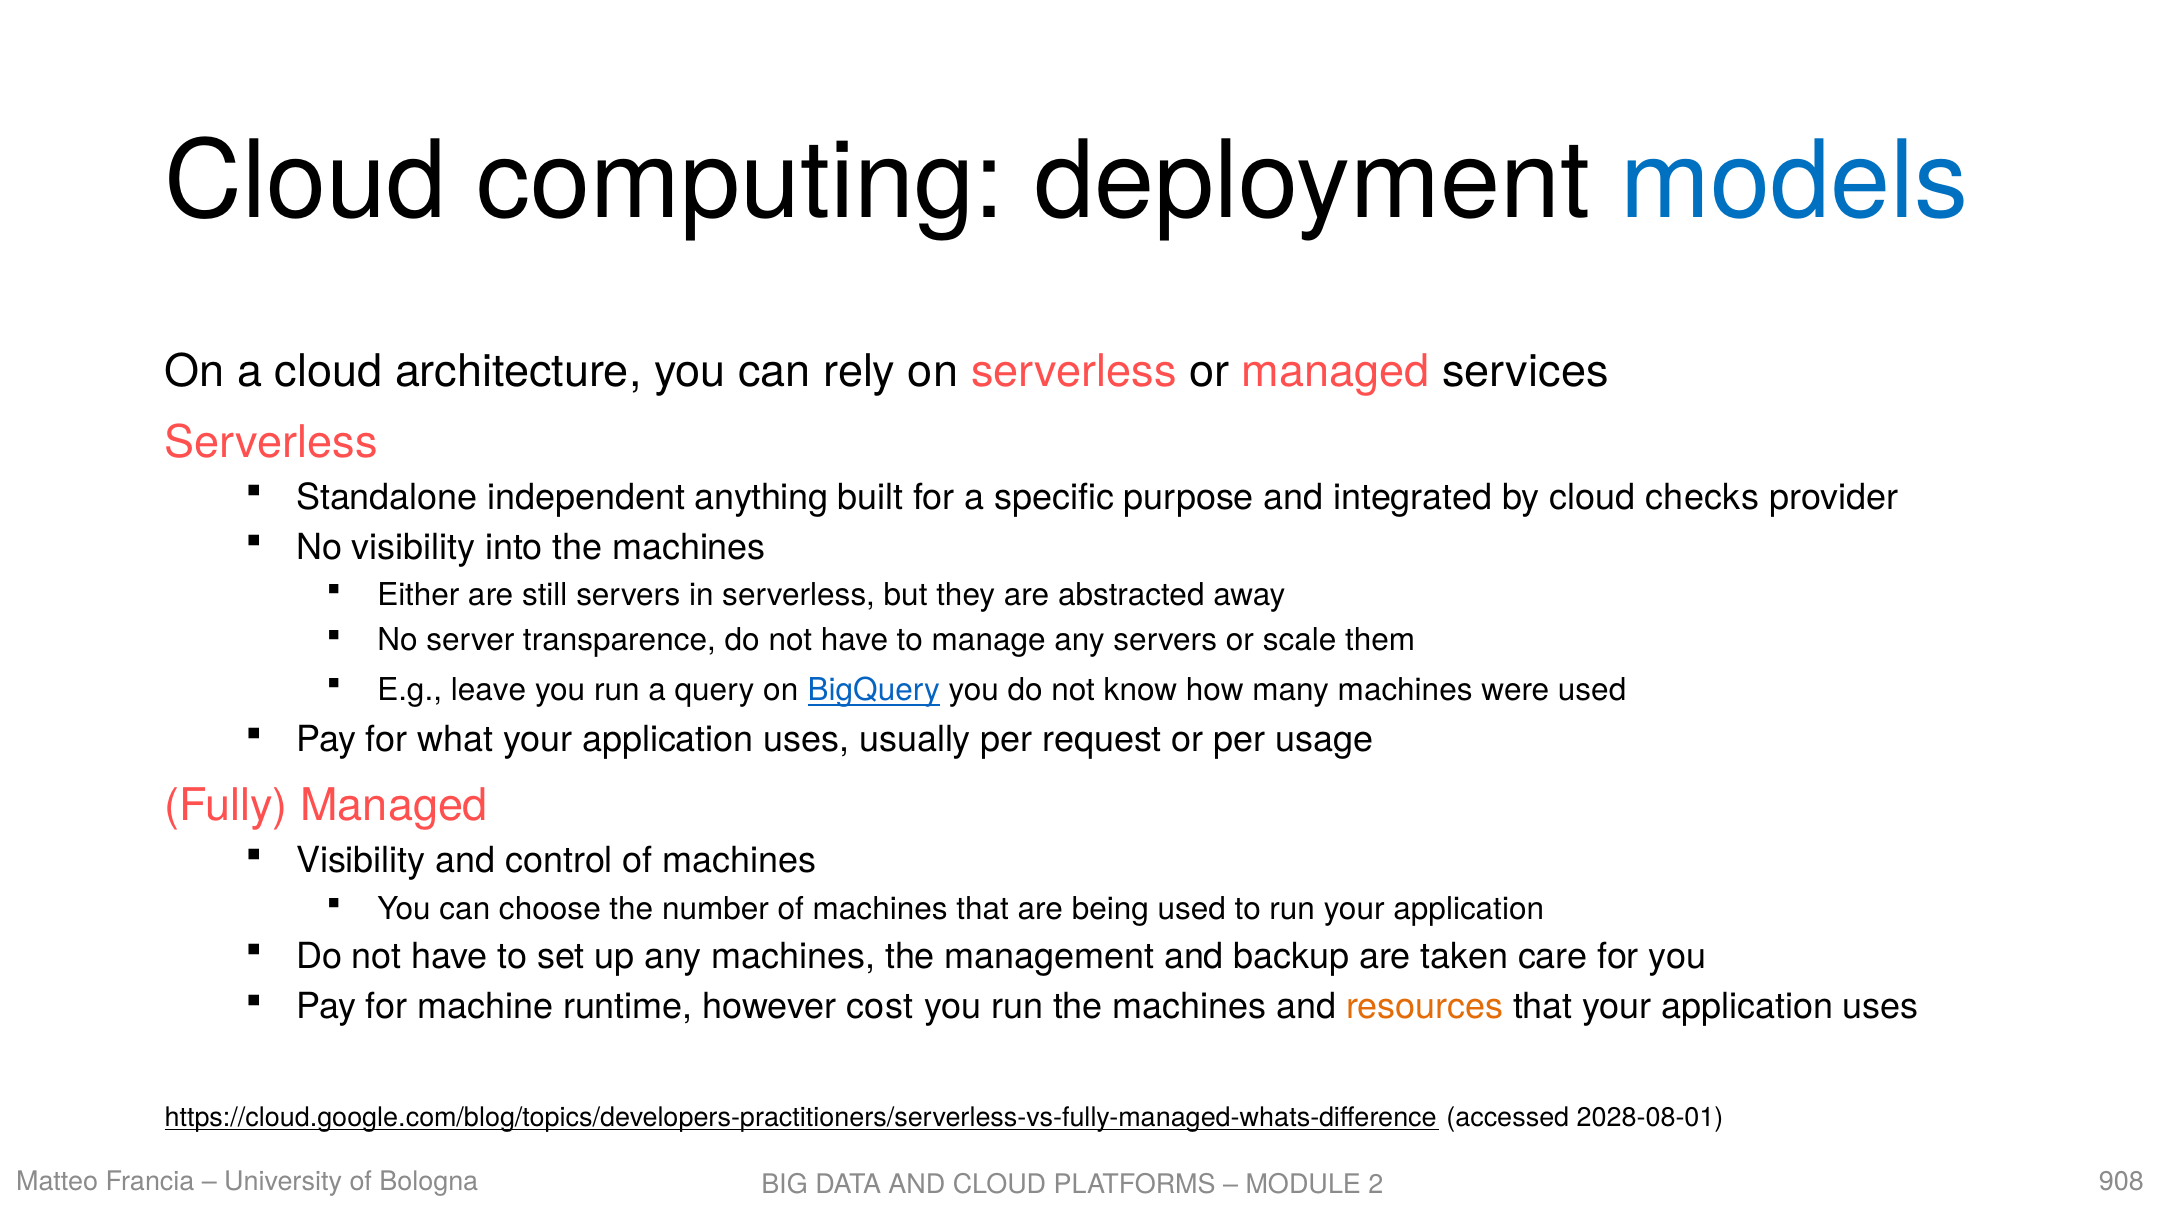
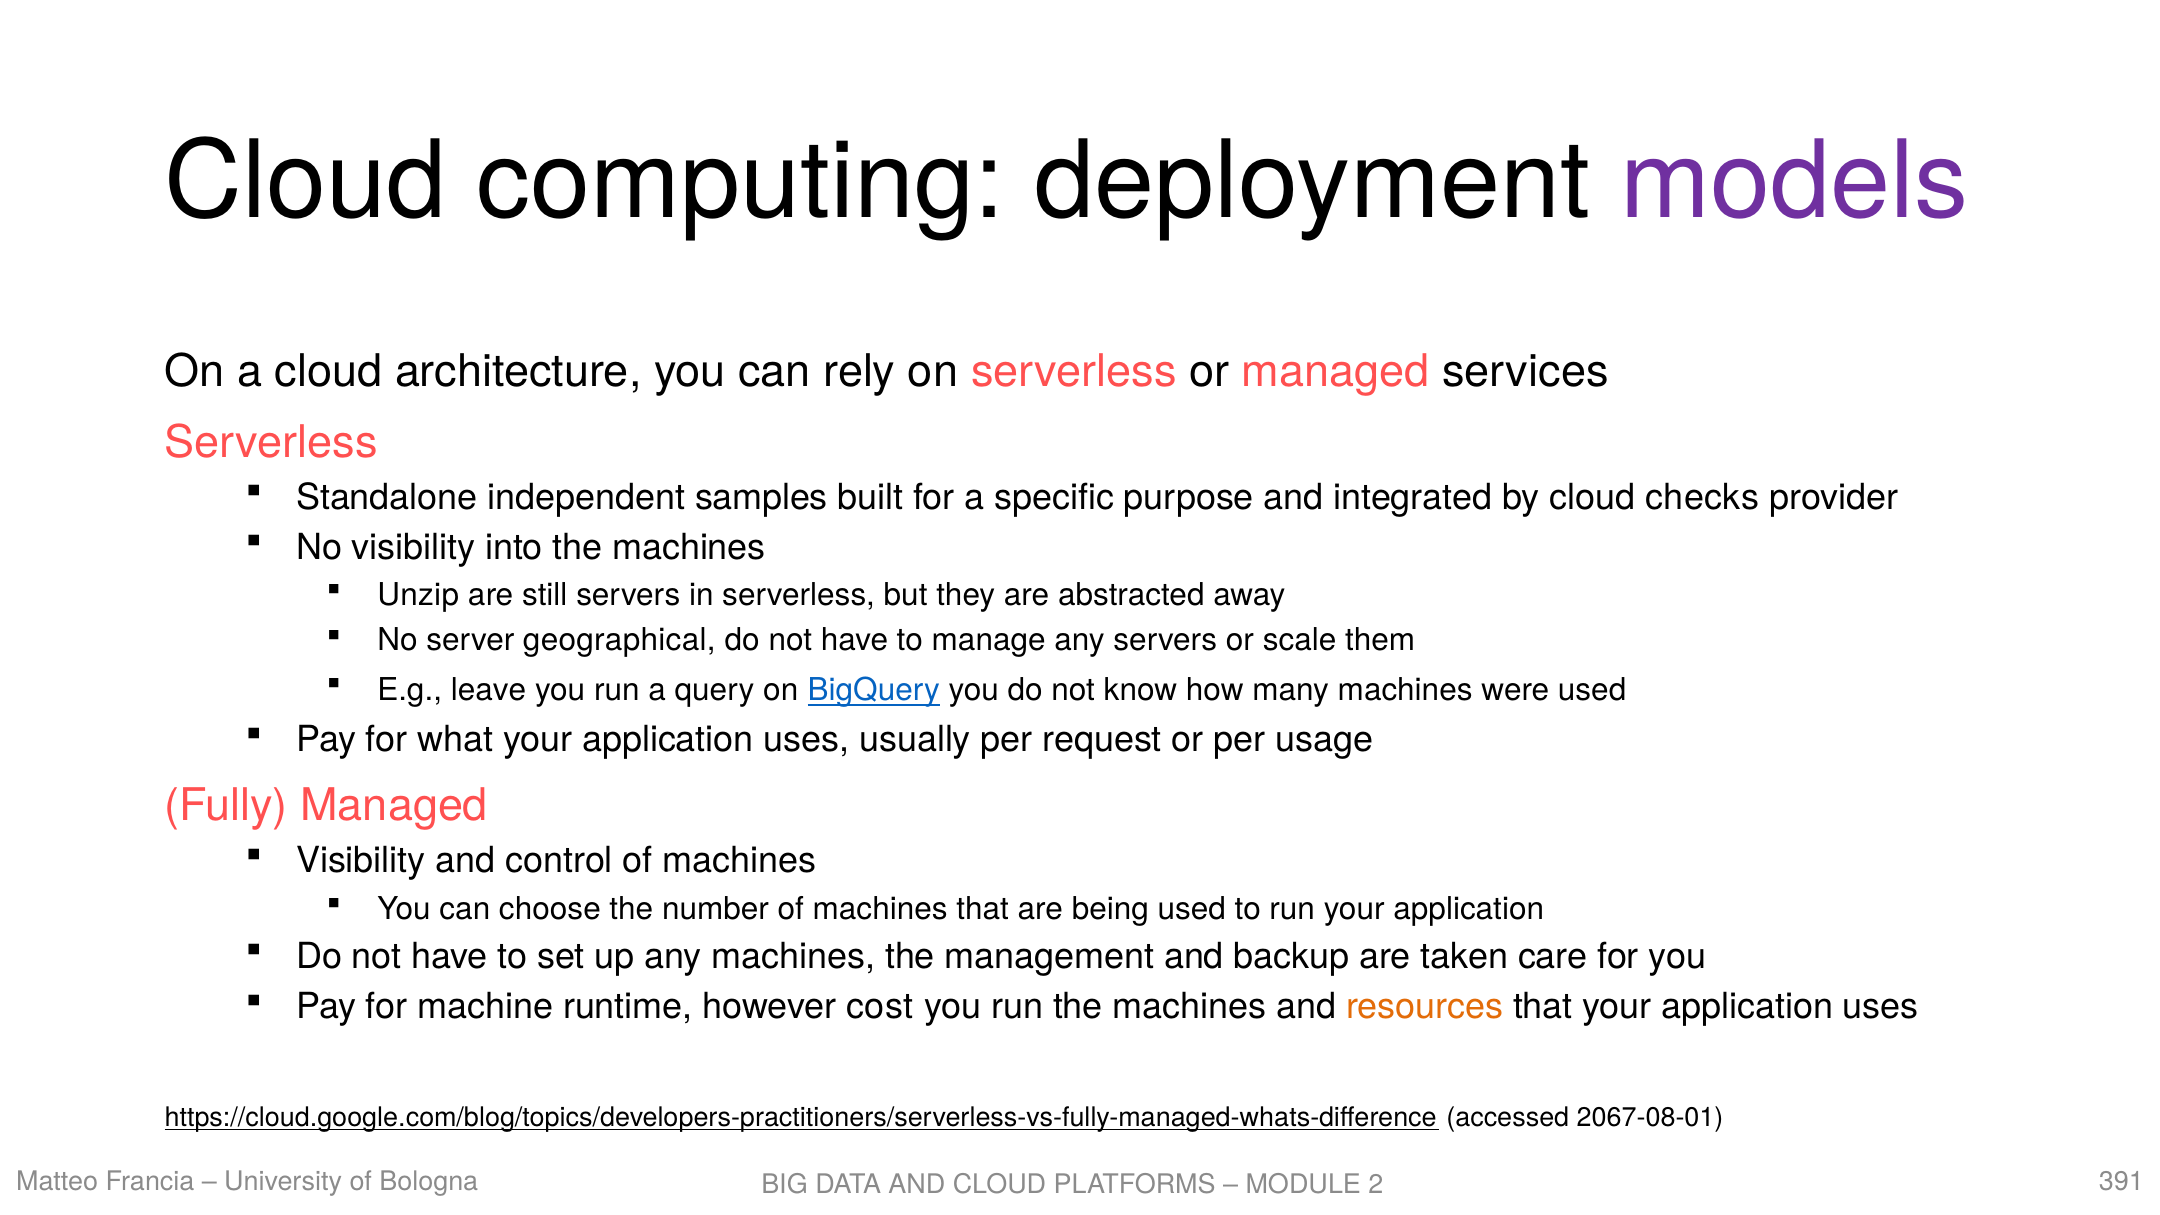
models colour: blue -> purple (1794, 181)
anything: anything -> samples (761, 497)
Either: Either -> Unzip (418, 595)
transparence: transparence -> geographical (619, 640)
2028-08-01: 2028-08-01 -> 2067-08-01 (1650, 1117)
908: 908 -> 391 (2121, 1181)
